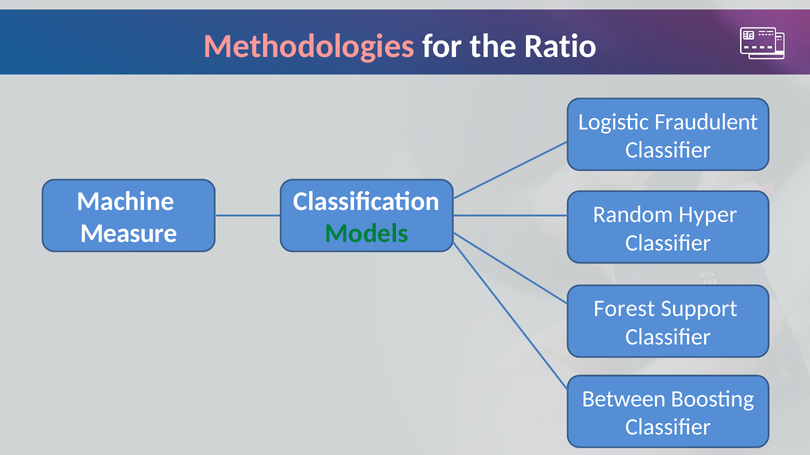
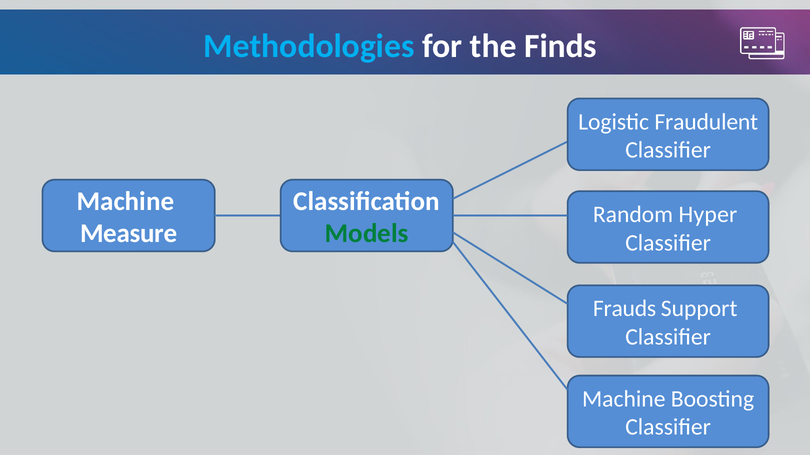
Methodologies colour: pink -> light blue (309, 46)
Ratio: Ratio -> Finds (561, 46)
Forest: Forest -> Frauds (625, 309)
Between: Between -> Machine (624, 399)
